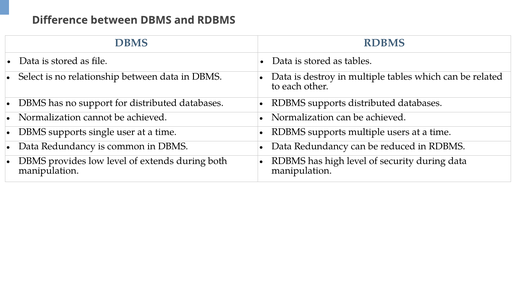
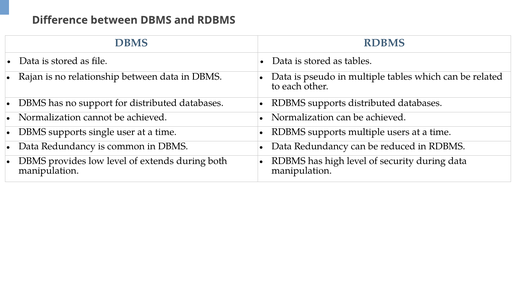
Select: Select -> Rajan (31, 77)
destroy: destroy -> pseudo (319, 77)
